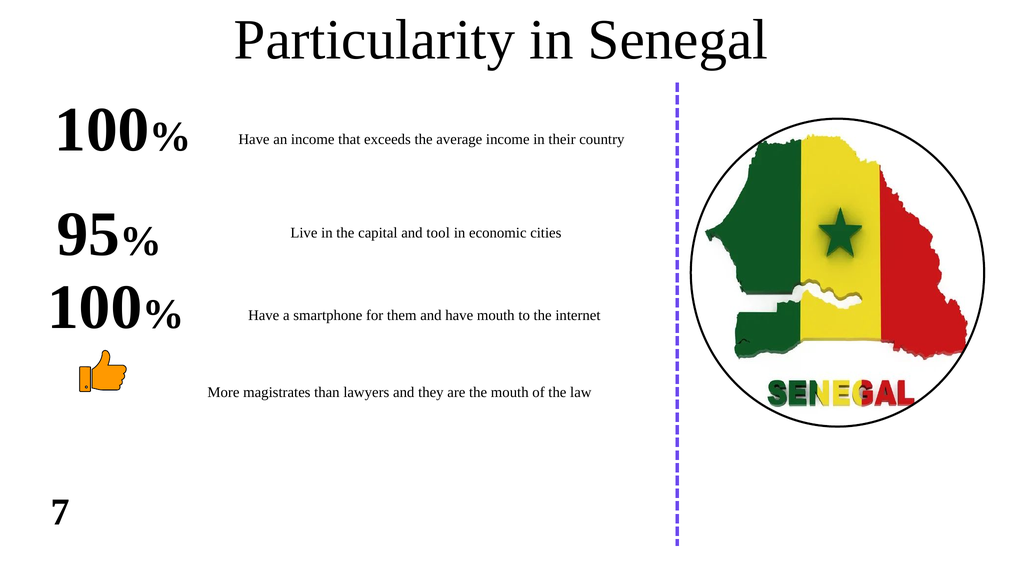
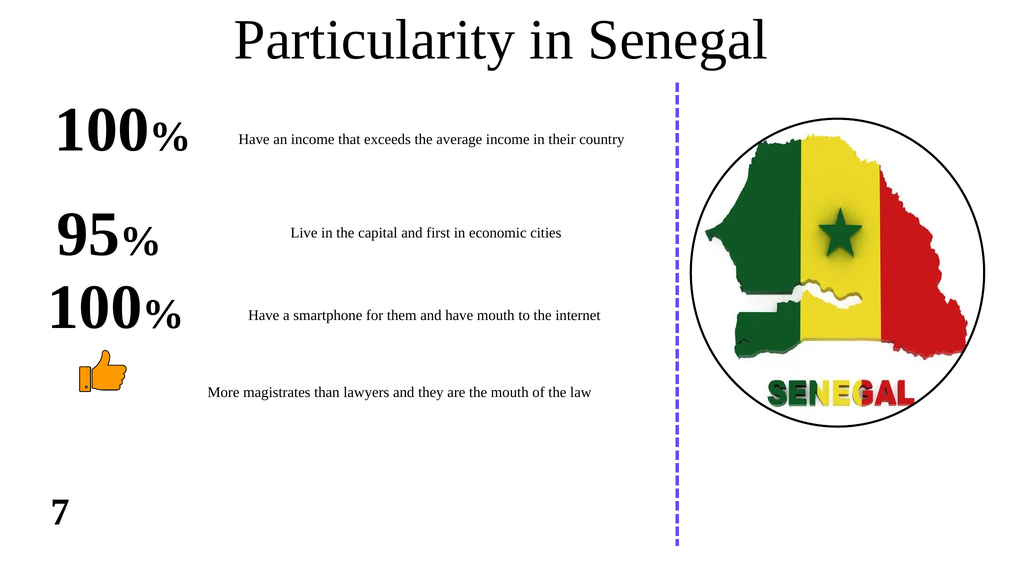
tool: tool -> first (438, 233)
